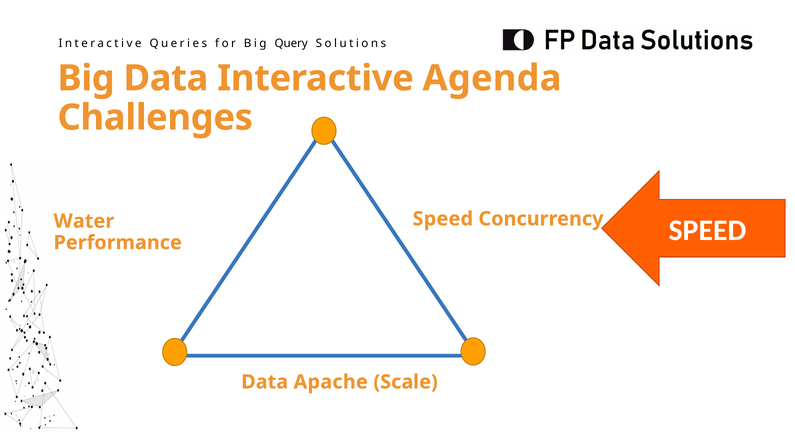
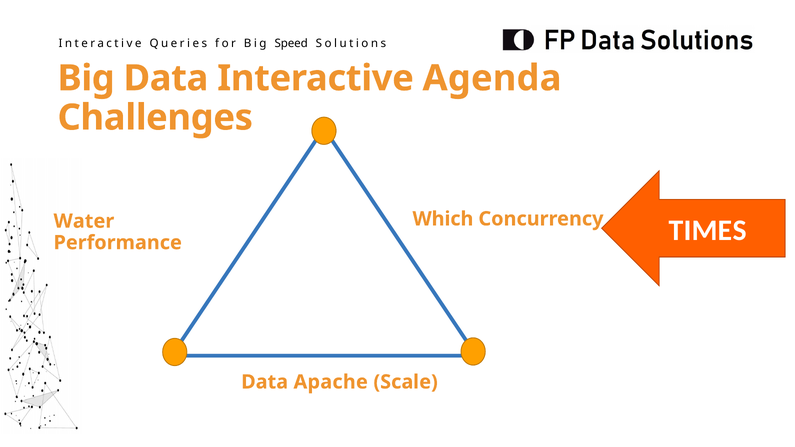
Query: Query -> Speed (291, 43)
Speed: Speed -> Which (443, 219)
SPEED: SPEED -> TIMES (708, 230)
